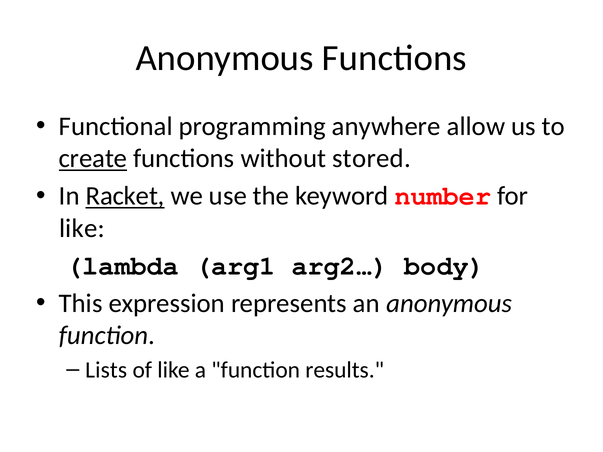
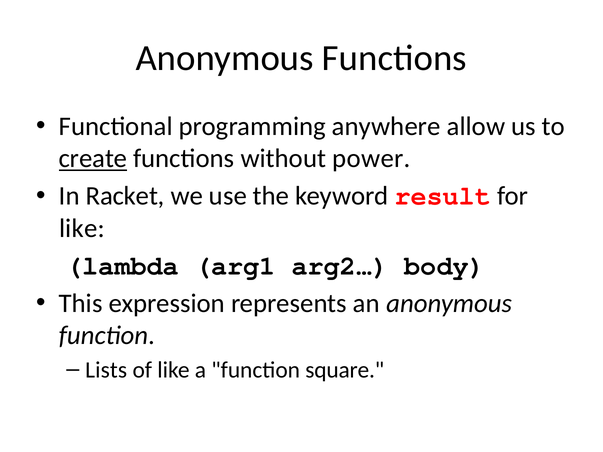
stored: stored -> power (371, 159)
Racket underline: present -> none (125, 196)
number: number -> result (443, 196)
results: results -> square (345, 370)
